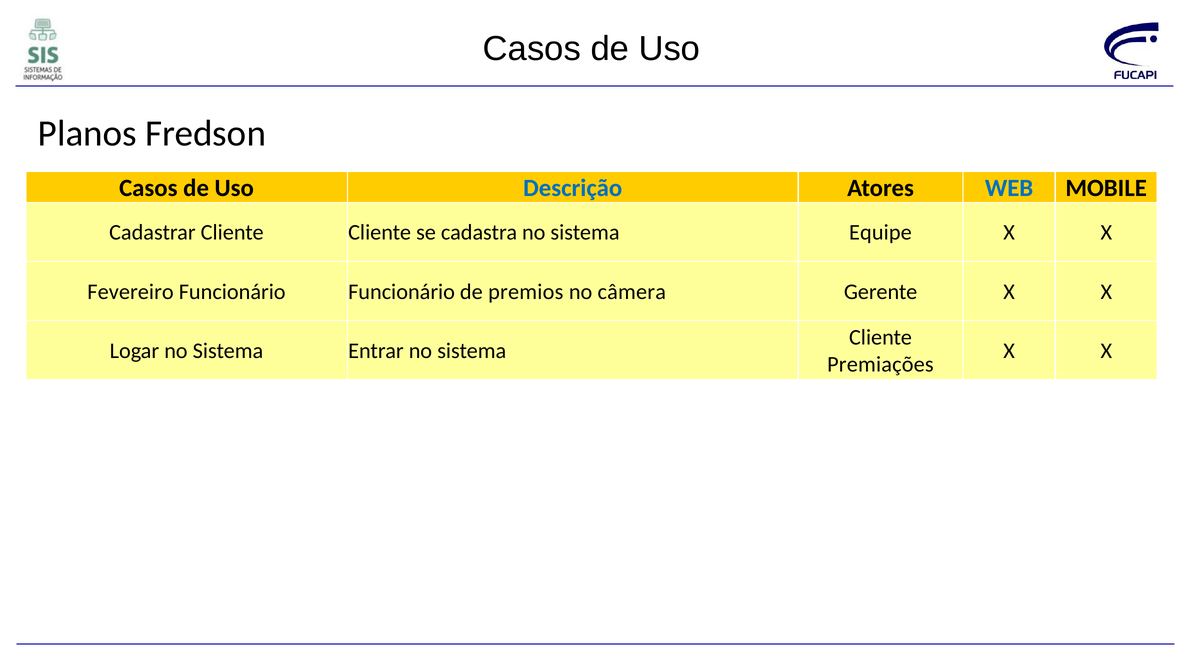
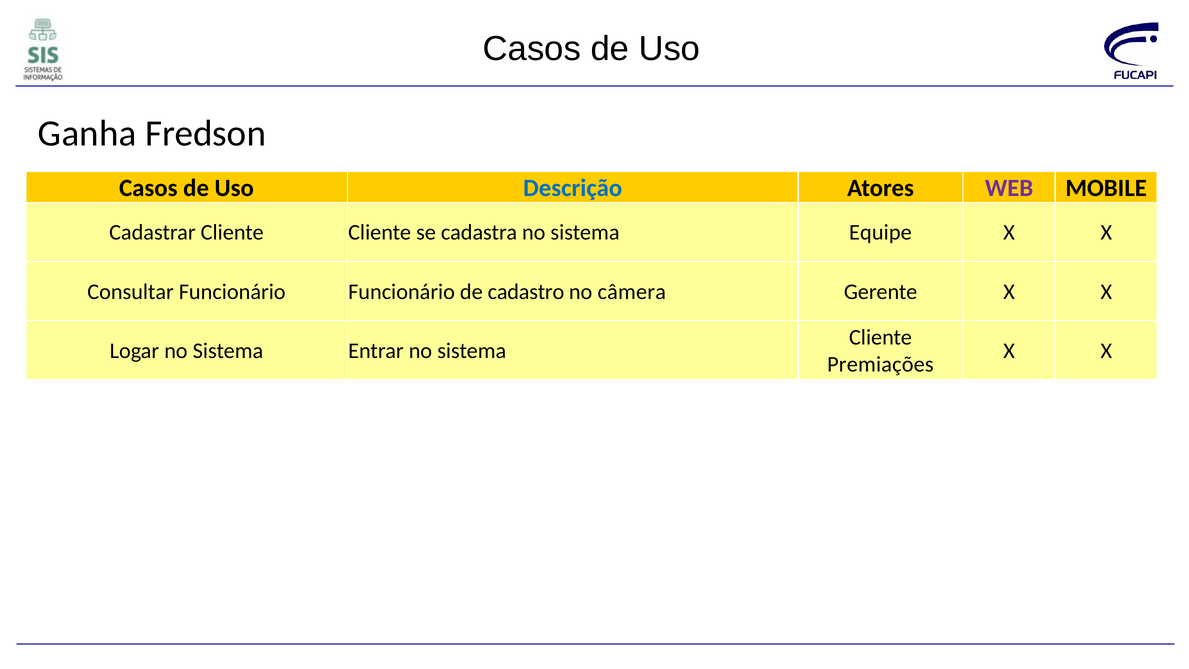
Planos: Planos -> Ganha (87, 133)
WEB colour: blue -> purple (1009, 188)
Fevereiro: Fevereiro -> Consultar (131, 292)
premios: premios -> cadastro (526, 292)
